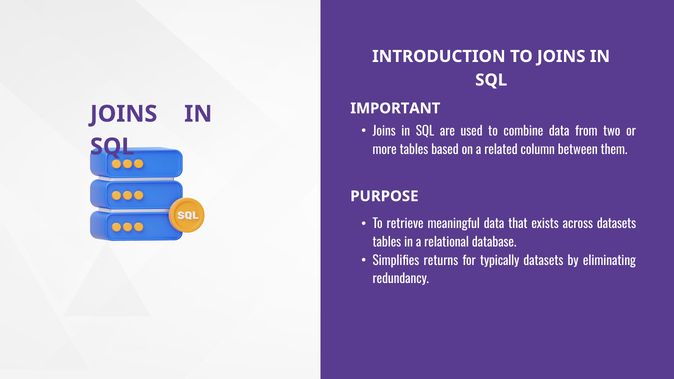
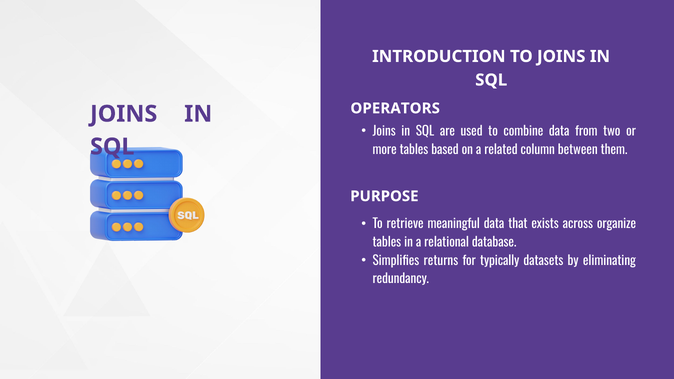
IMPORTANT: IMPORTANT -> OPERATORS (395, 108)
across datasets: datasets -> organize (617, 224)
